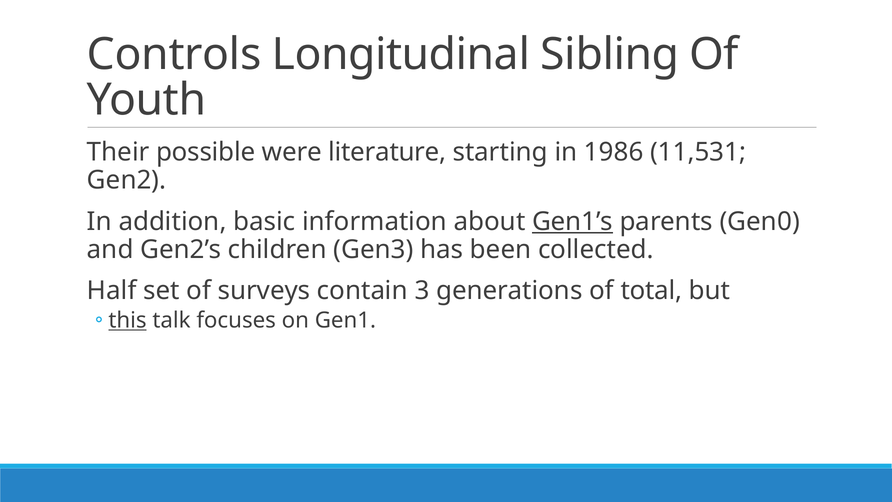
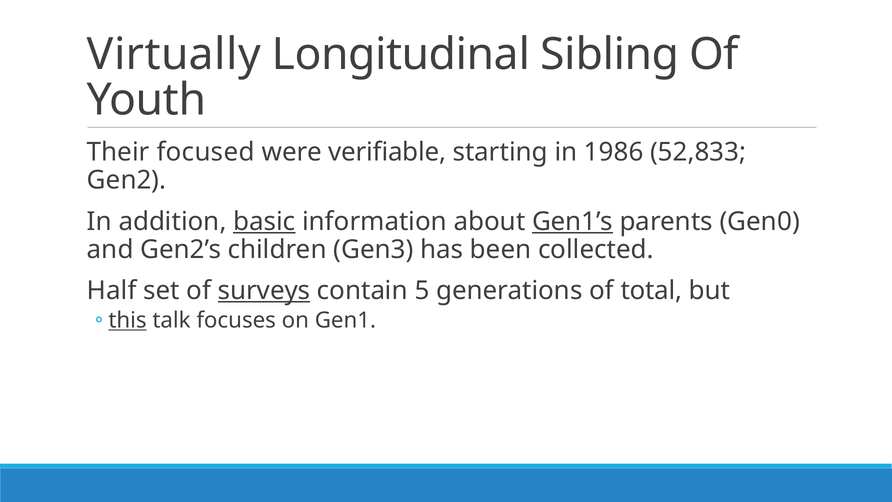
Controls: Controls -> Virtually (174, 54)
possible: possible -> focused (206, 152)
literature: literature -> verifiable (387, 152)
11,531: 11,531 -> 52,833 (698, 152)
basic underline: none -> present (264, 221)
surveys underline: none -> present (264, 290)
3: 3 -> 5 (422, 290)
